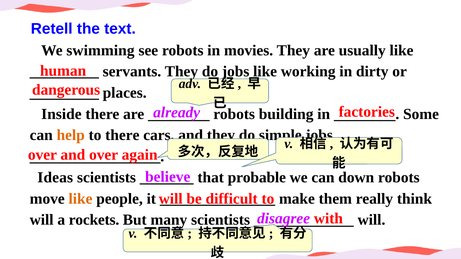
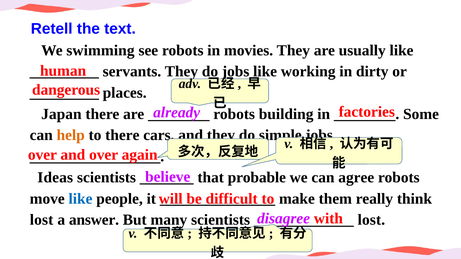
Inside: Inside -> Japan (61, 114)
down: down -> agree (356, 178)
like colour: orange -> blue (80, 199)
will: will -> lost (42, 220)
rockets: rockets -> answer (94, 220)
will: will -> lost (371, 220)
